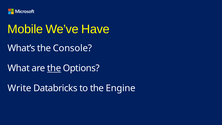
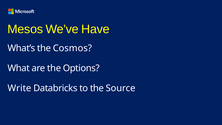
Mobile: Mobile -> Mesos (25, 29)
Console: Console -> Cosmos (72, 48)
the underline: present -> none (54, 68)
Engine: Engine -> Source (121, 88)
